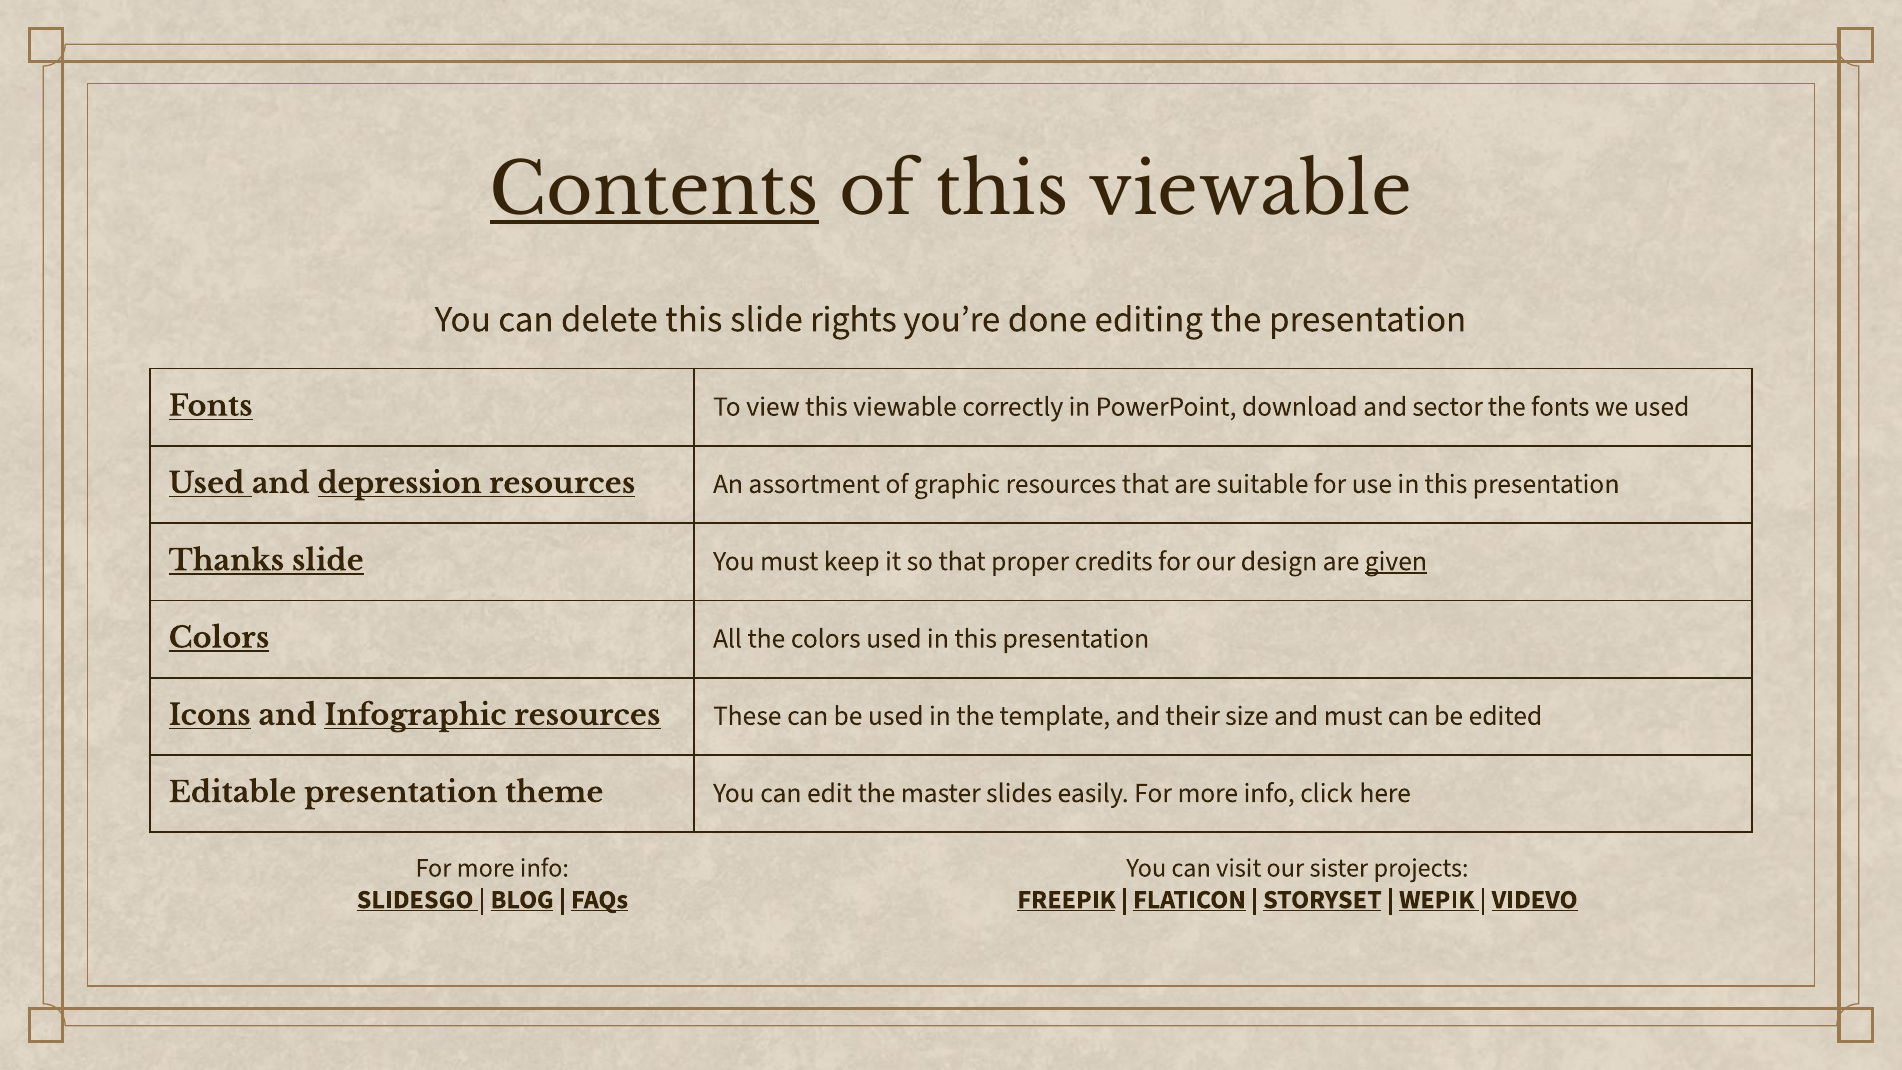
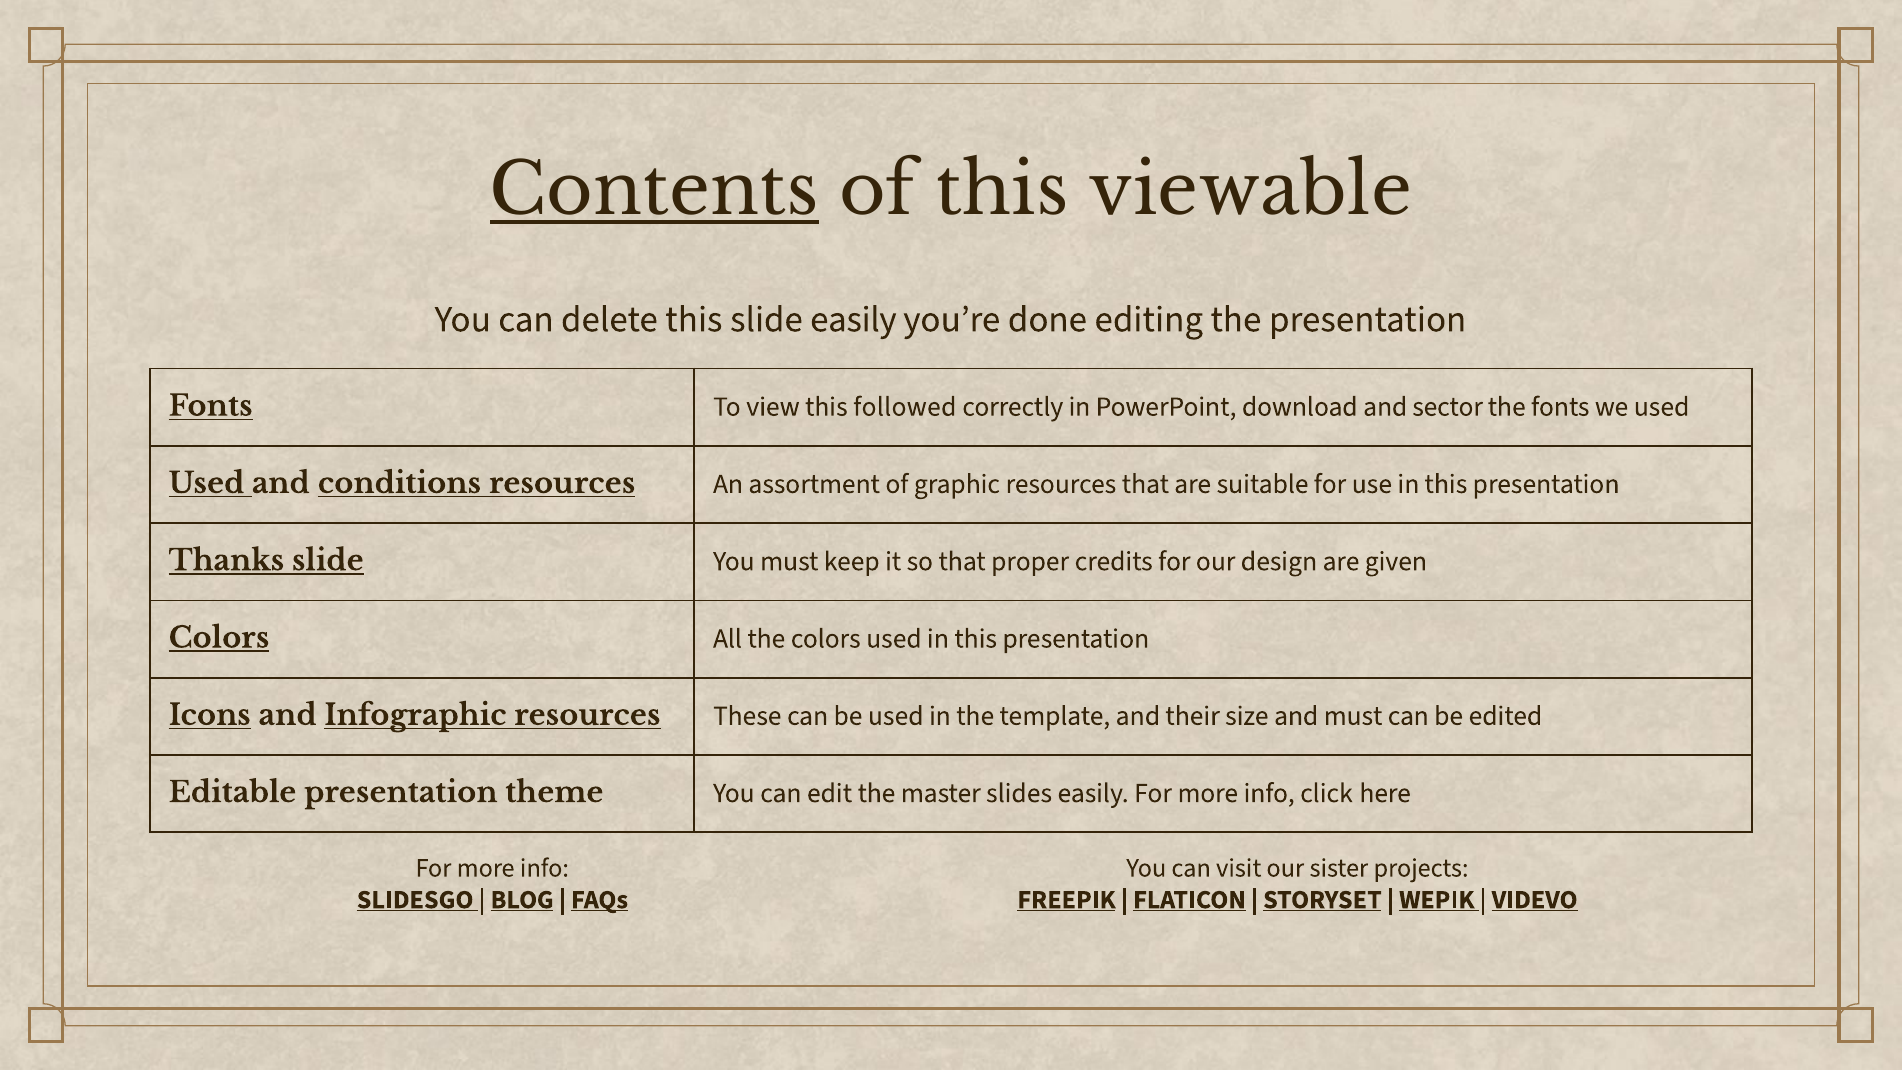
slide rights: rights -> easily (853, 319)
view this viewable: viewable -> followed (905, 407)
depression: depression -> conditions (399, 483)
given underline: present -> none (1396, 561)
